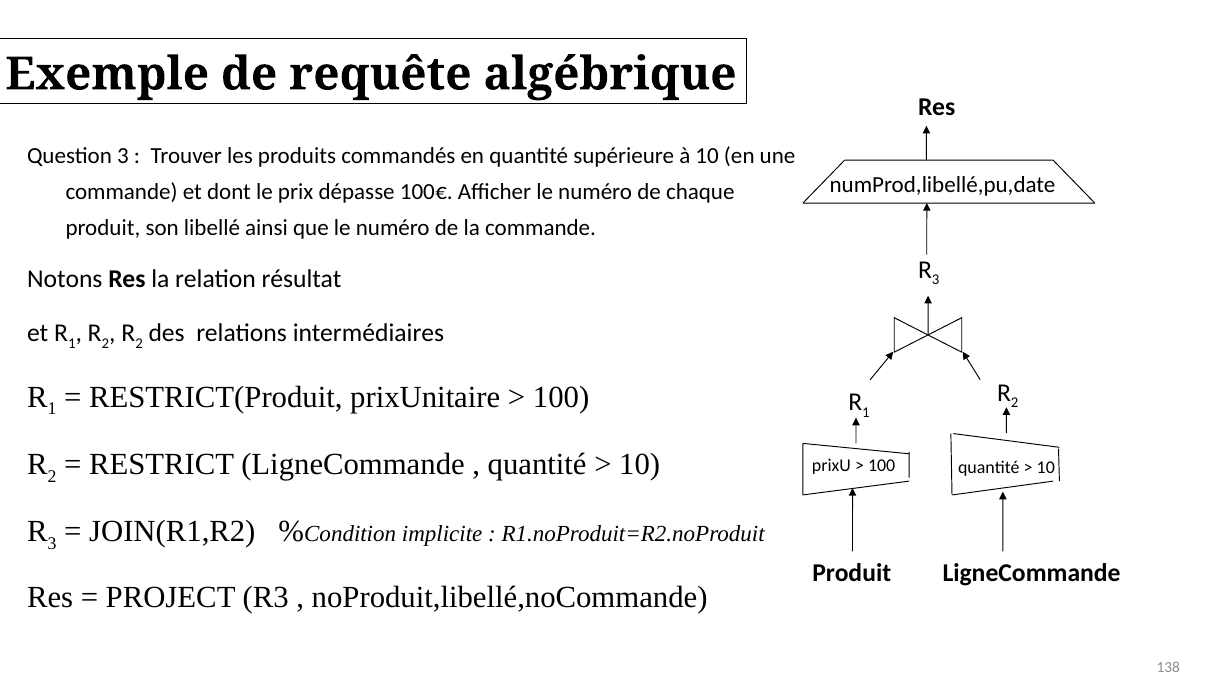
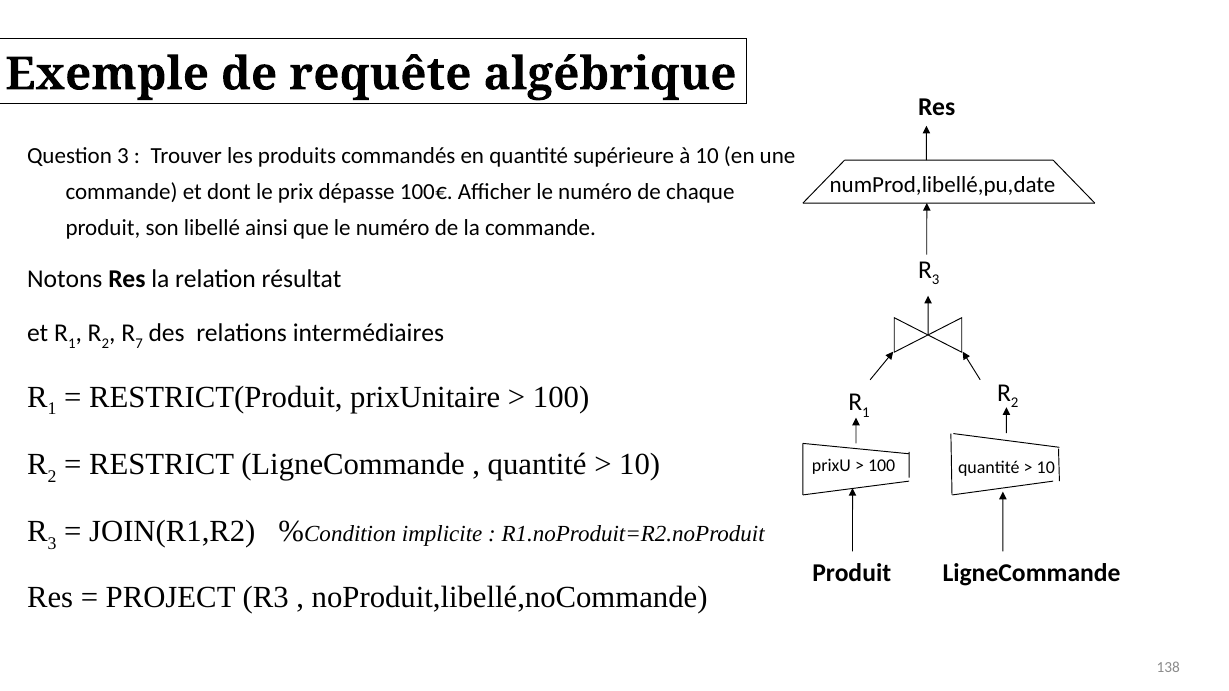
2: 2 -> 7 (139, 343)
